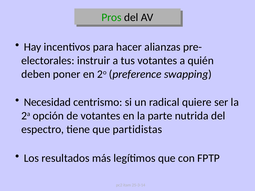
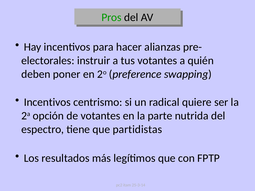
Necesidad: Necesidad -> Incentivos (47, 102)
